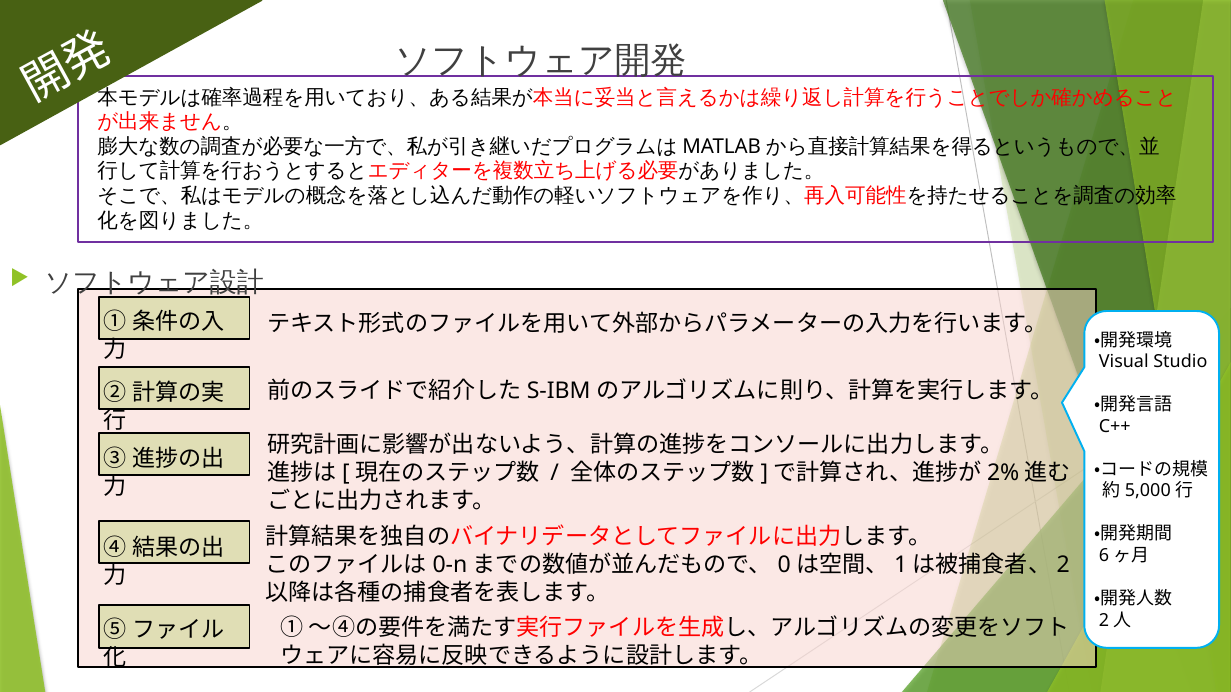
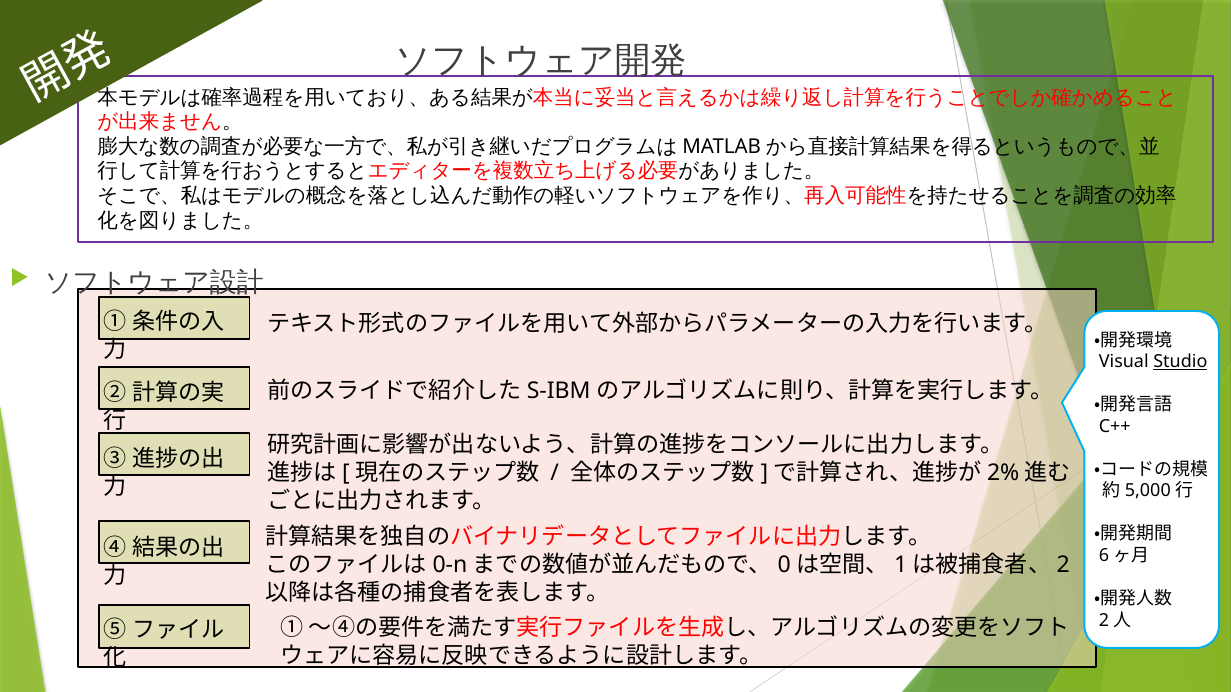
Studio underline: none -> present (1180, 362)
